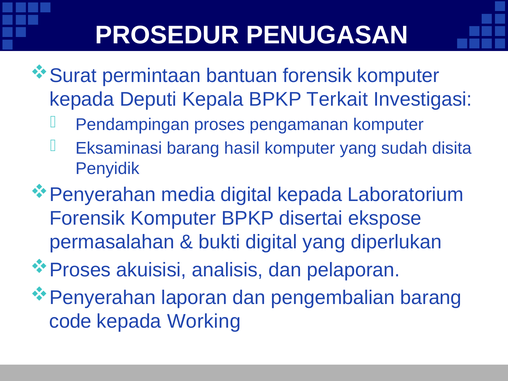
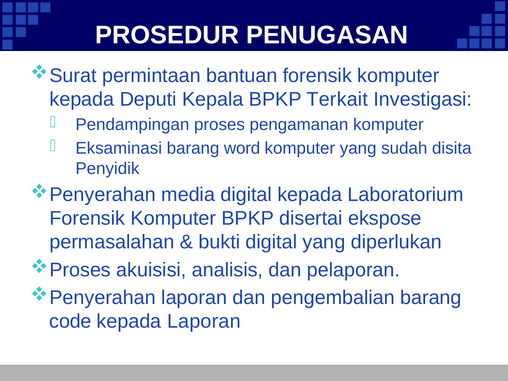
hasil: hasil -> word (242, 148)
kepada Working: Working -> Laporan (204, 321)
